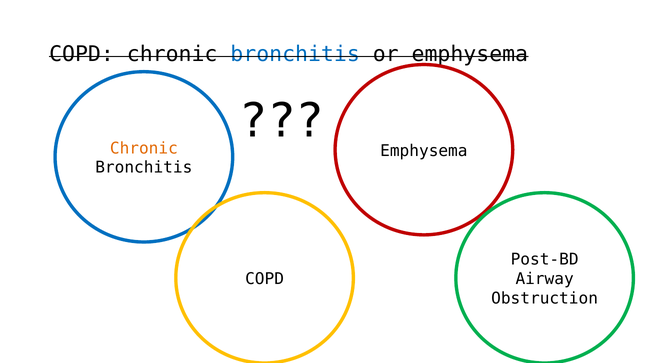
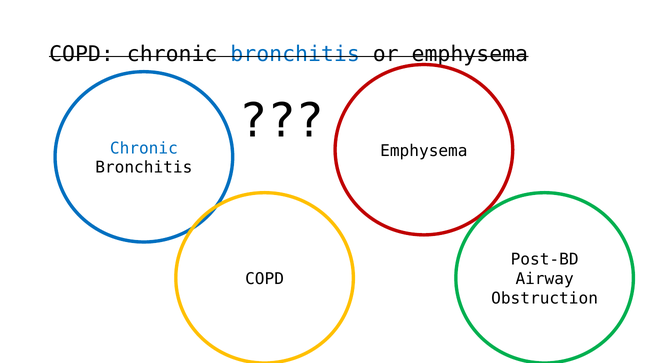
Chronic colour: orange -> blue (144, 148)
